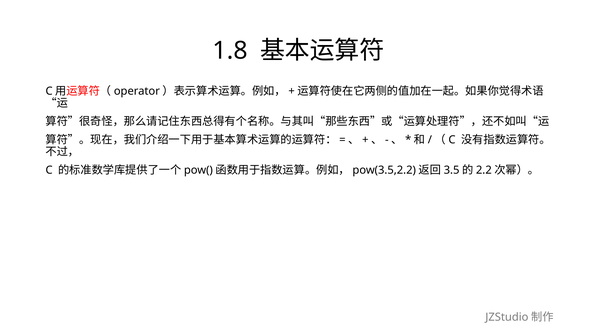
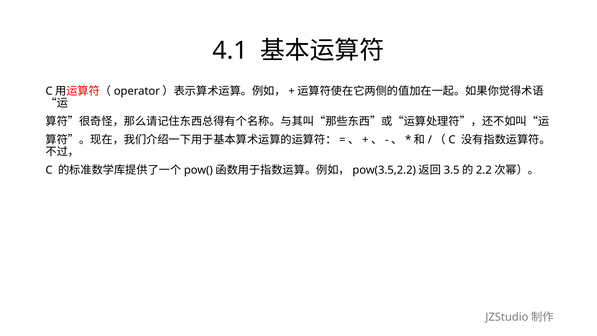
1.8: 1.8 -> 4.1 (230, 51)
